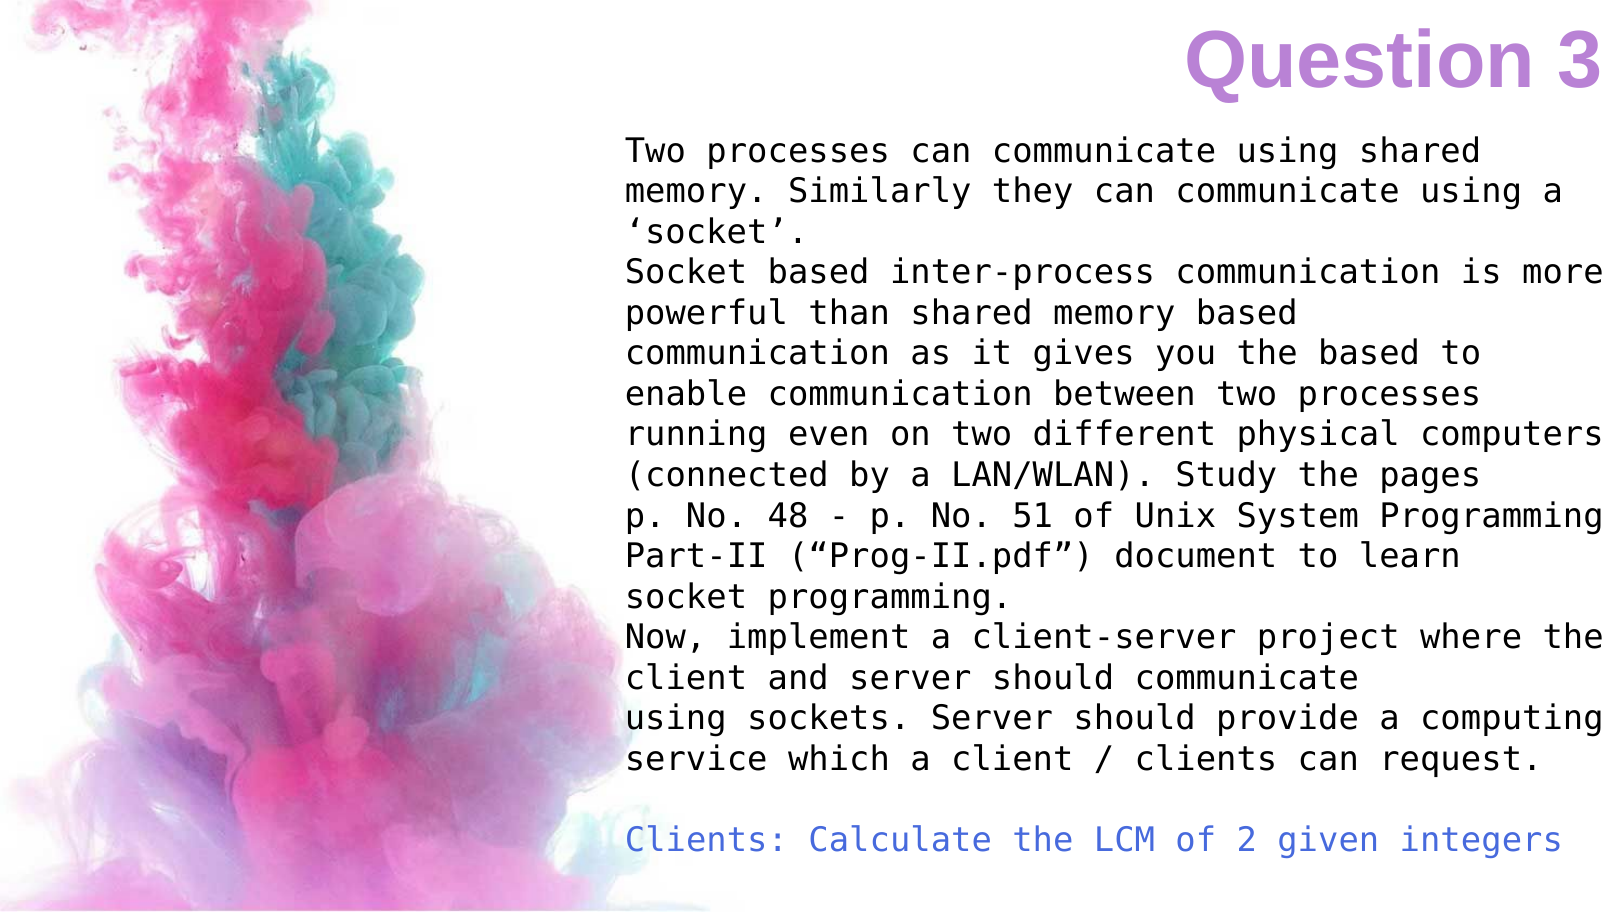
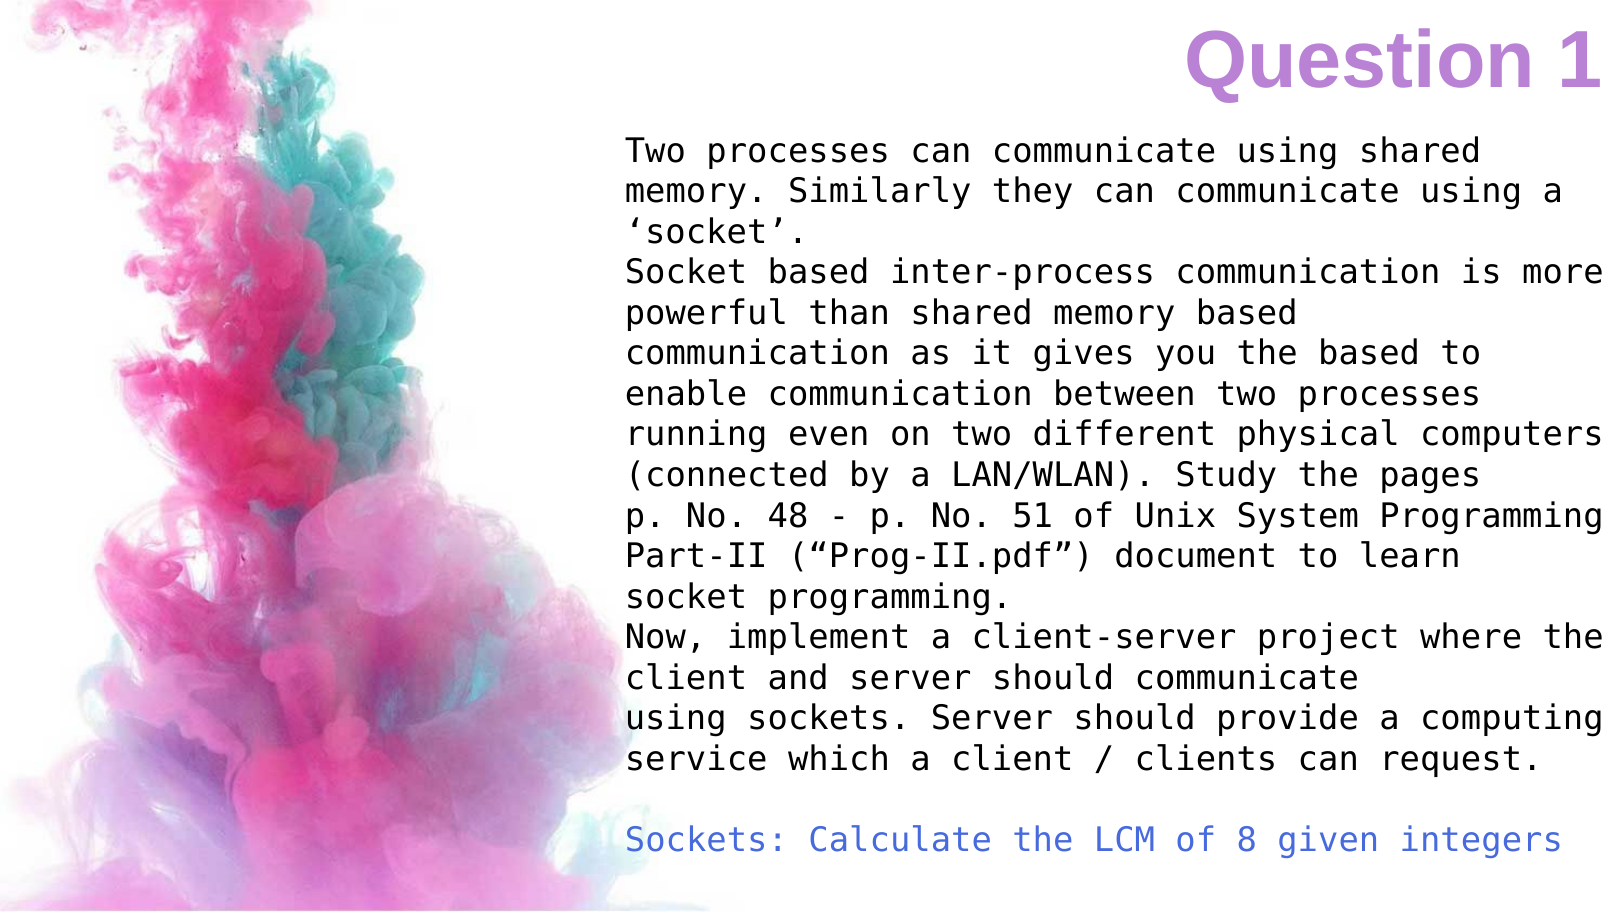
3: 3 -> 1 (1580, 61)
Clients: Clients -> Sockets (706, 841)
2: 2 -> 8 (1247, 841)
